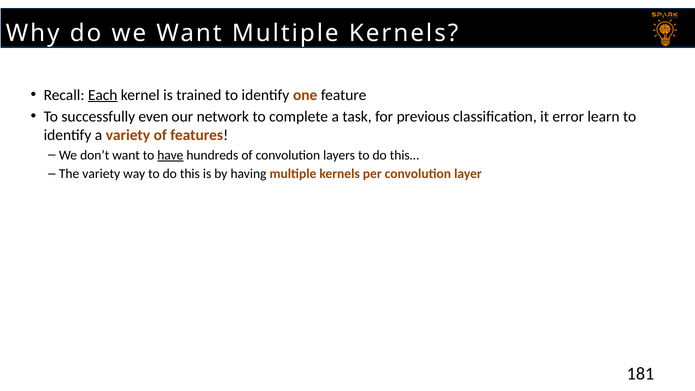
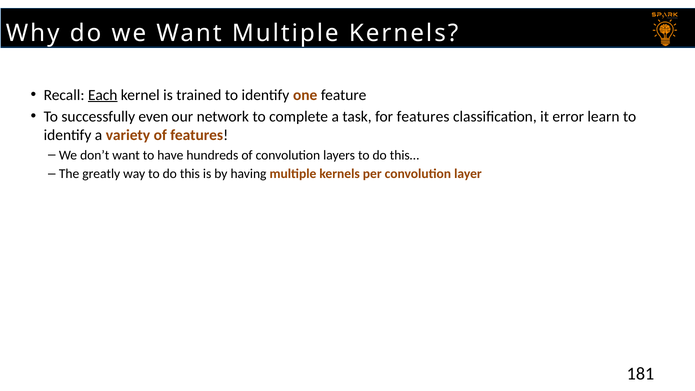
for previous: previous -> features (423, 117)
have underline: present -> none (170, 155)
The variety: variety -> greatly (101, 174)
